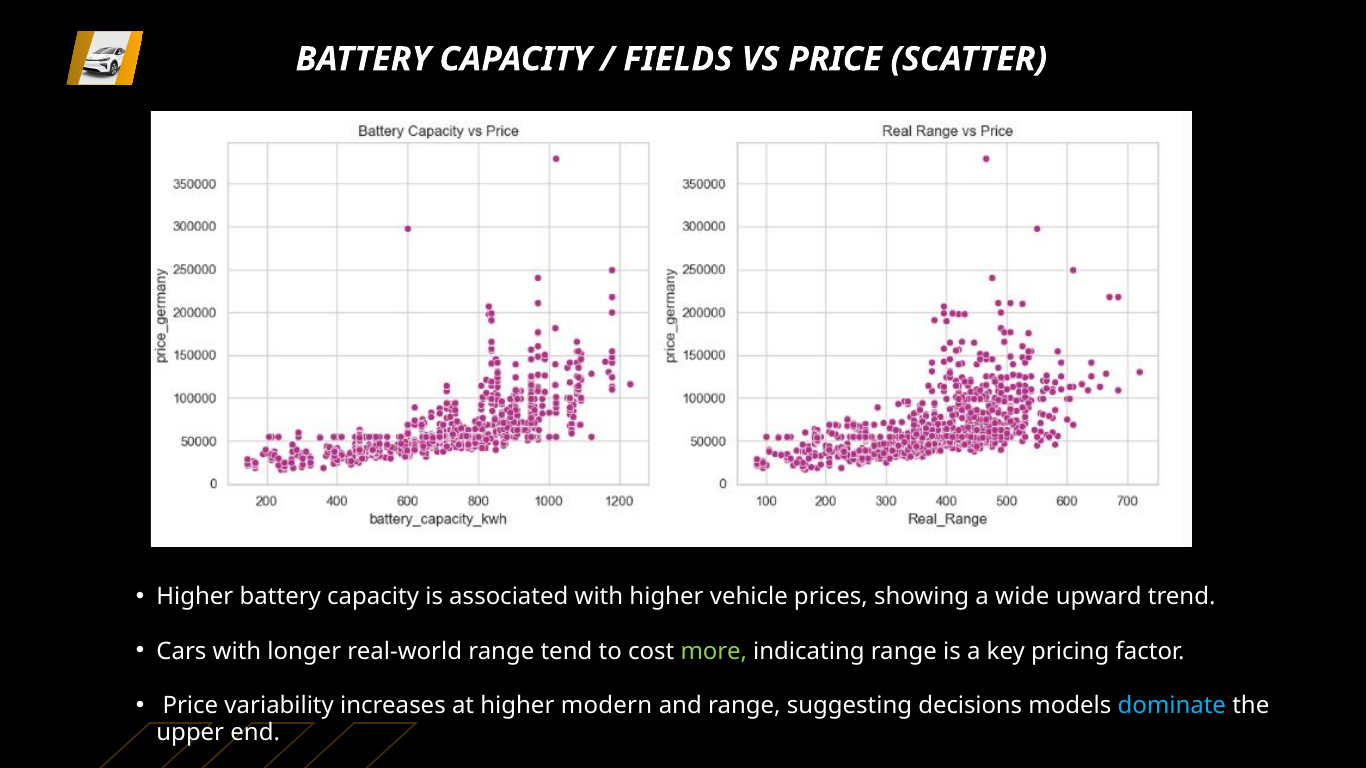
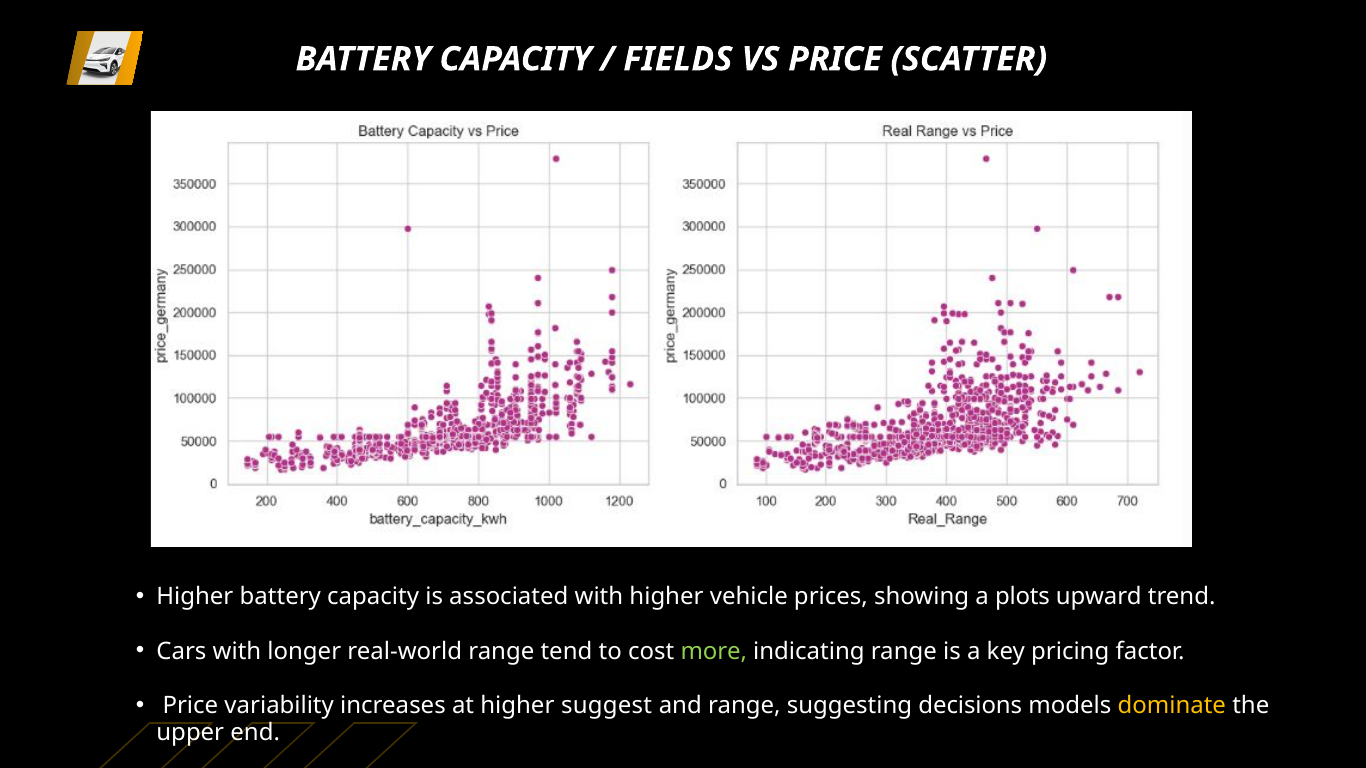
wide: wide -> plots (1022, 597)
modern: modern -> suggest (607, 706)
dominate colour: light blue -> yellow (1172, 706)
